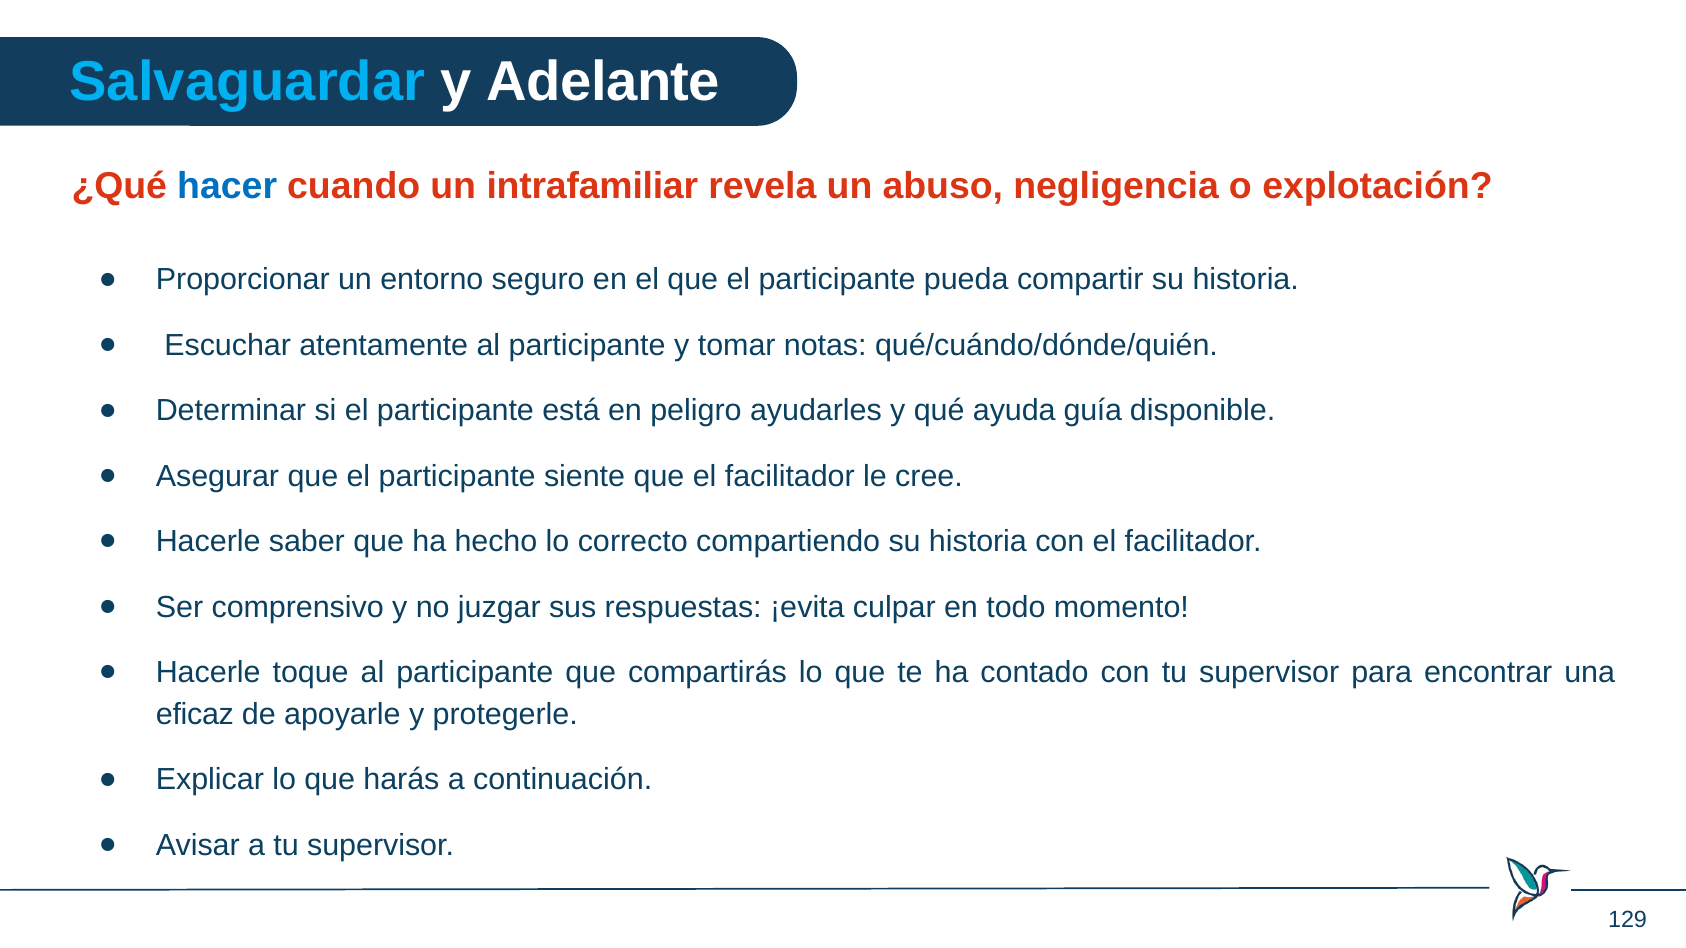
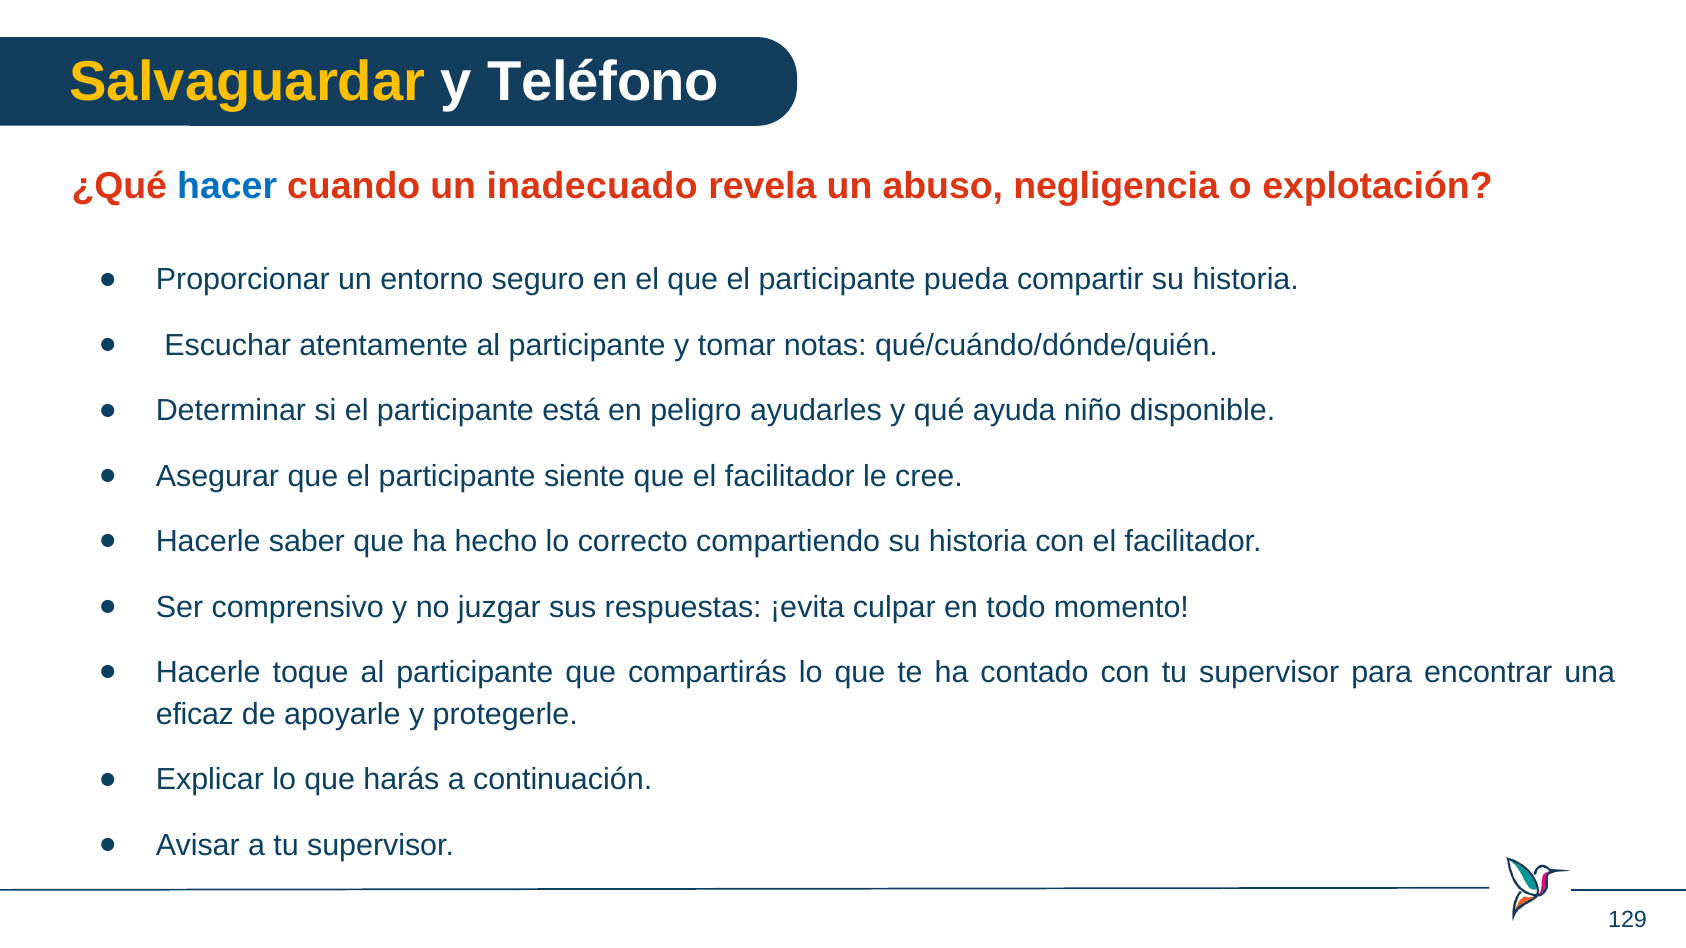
Salvaguardar colour: light blue -> yellow (247, 82)
Adelante: Adelante -> Teléfono (603, 82)
intrafamiliar: intrafamiliar -> inadecuado (592, 186)
guía: guía -> niño (1093, 411)
